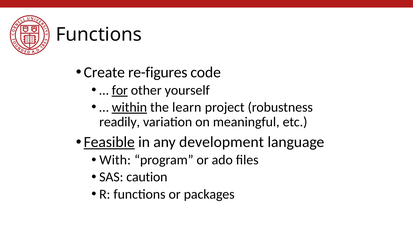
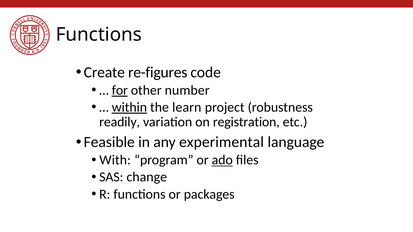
yourself: yourself -> number (187, 90)
meaningful: meaningful -> registration (246, 122)
Feasible underline: present -> none (109, 142)
development: development -> experimental (222, 142)
ado underline: none -> present (222, 160)
caution: caution -> change (147, 177)
